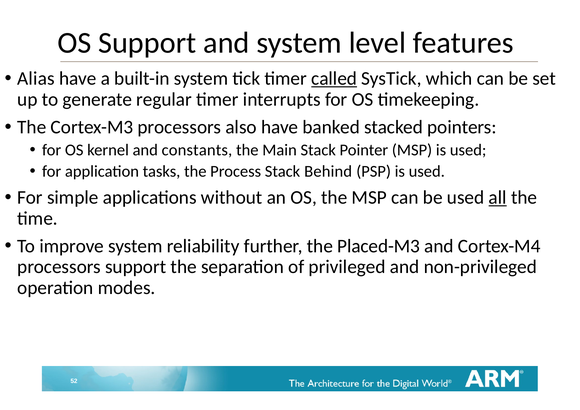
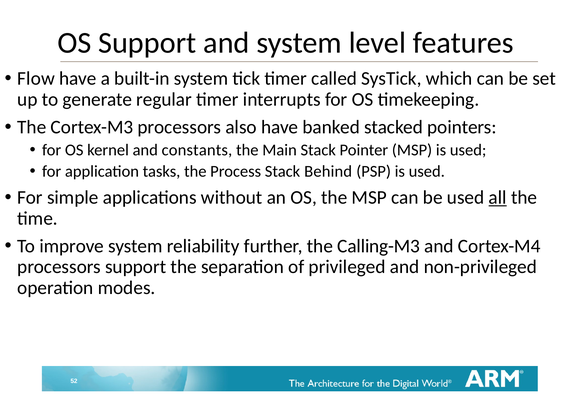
Alias: Alias -> Flow (36, 79)
called underline: present -> none (334, 79)
Placed-M3: Placed-M3 -> Calling-M3 (379, 246)
